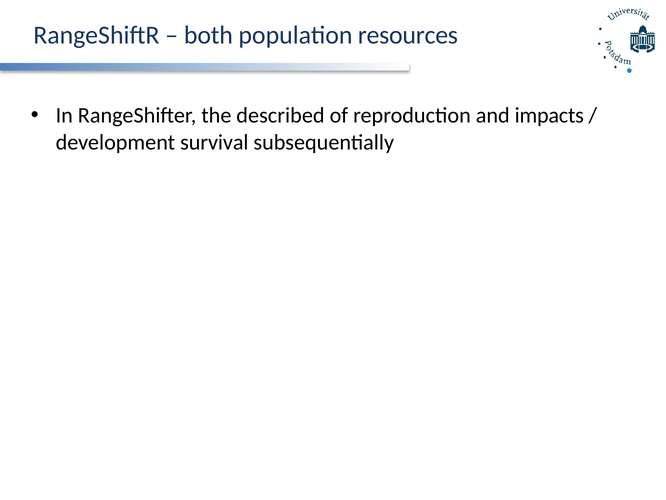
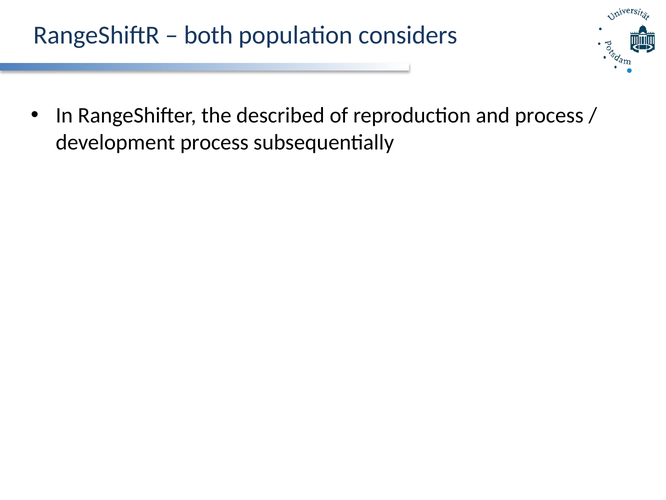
resources: resources -> considers (408, 35)
and impacts: impacts -> process (549, 115)
development survival: survival -> process (214, 142)
